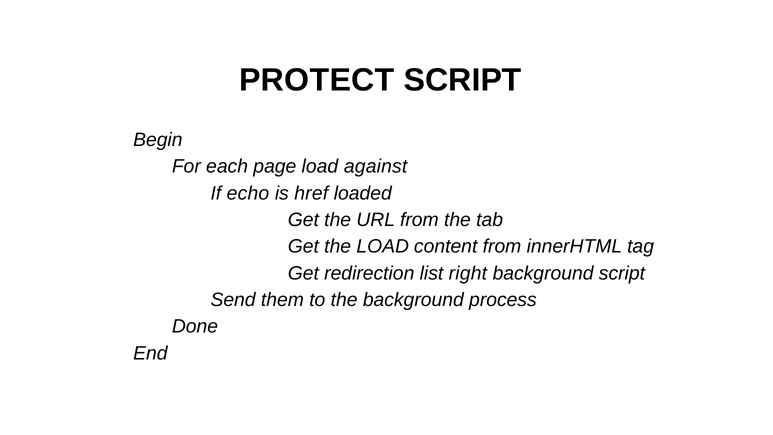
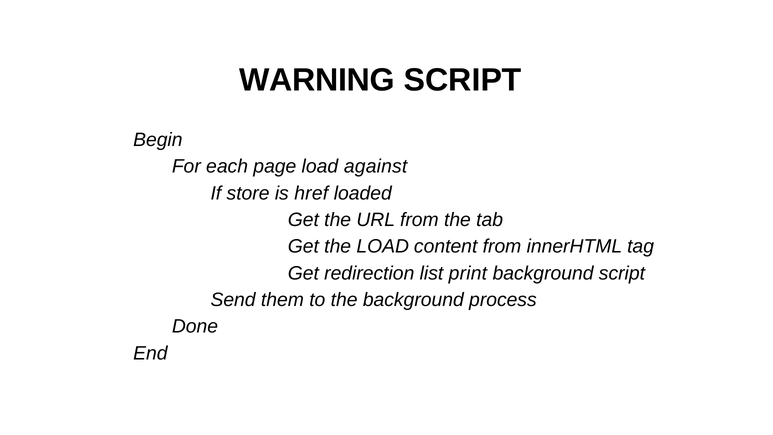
PROTECT: PROTECT -> WARNING (317, 80)
echo: echo -> store (248, 193)
right: right -> print (468, 273)
